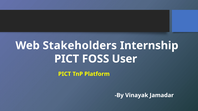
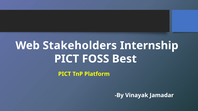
User: User -> Best (124, 59)
